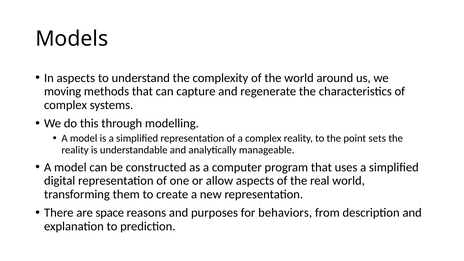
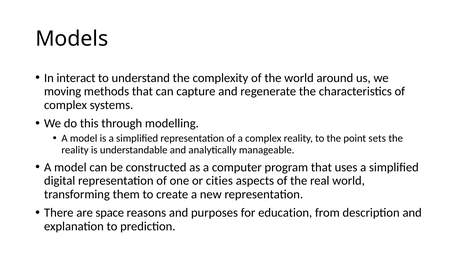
In aspects: aspects -> interact (76, 78)
allow: allow -> cities (219, 181)
behaviors: behaviors -> education (285, 213)
